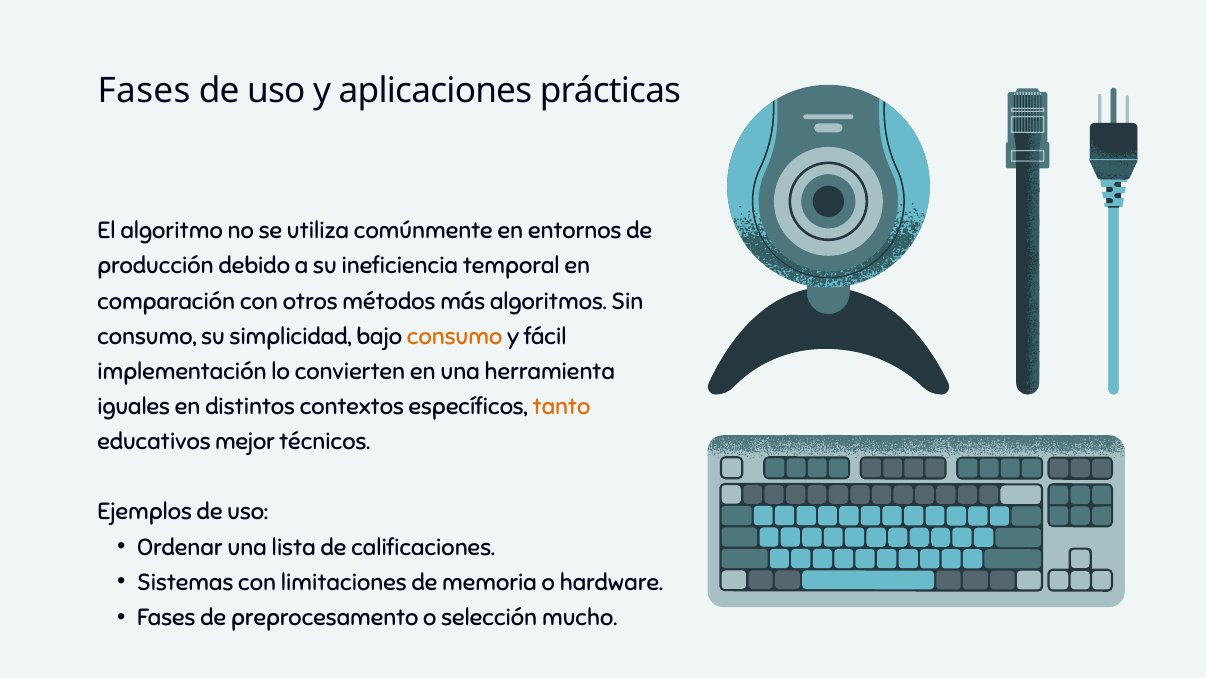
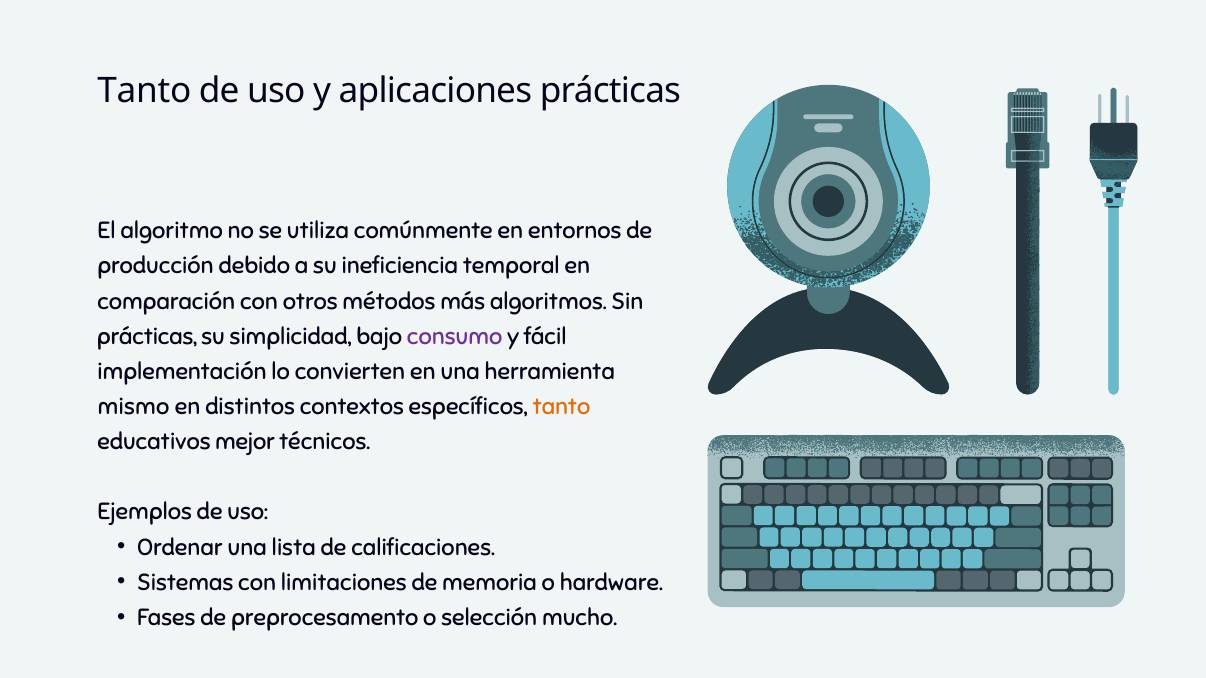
Fases: Fases -> Tanto (144, 91)
consumo: consumo -> prácticas (147, 337)
consumo colour: orange -> purple (455, 337)
iguales: iguales -> mismo (134, 407)
